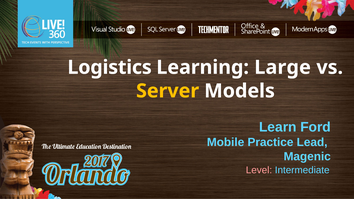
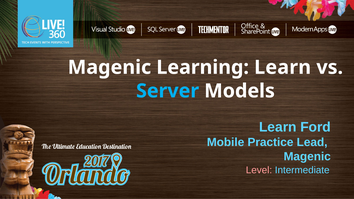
Logistics: Logistics -> Magenic (109, 67)
Learning Large: Large -> Learn (283, 67)
Server colour: yellow -> light blue (168, 91)
